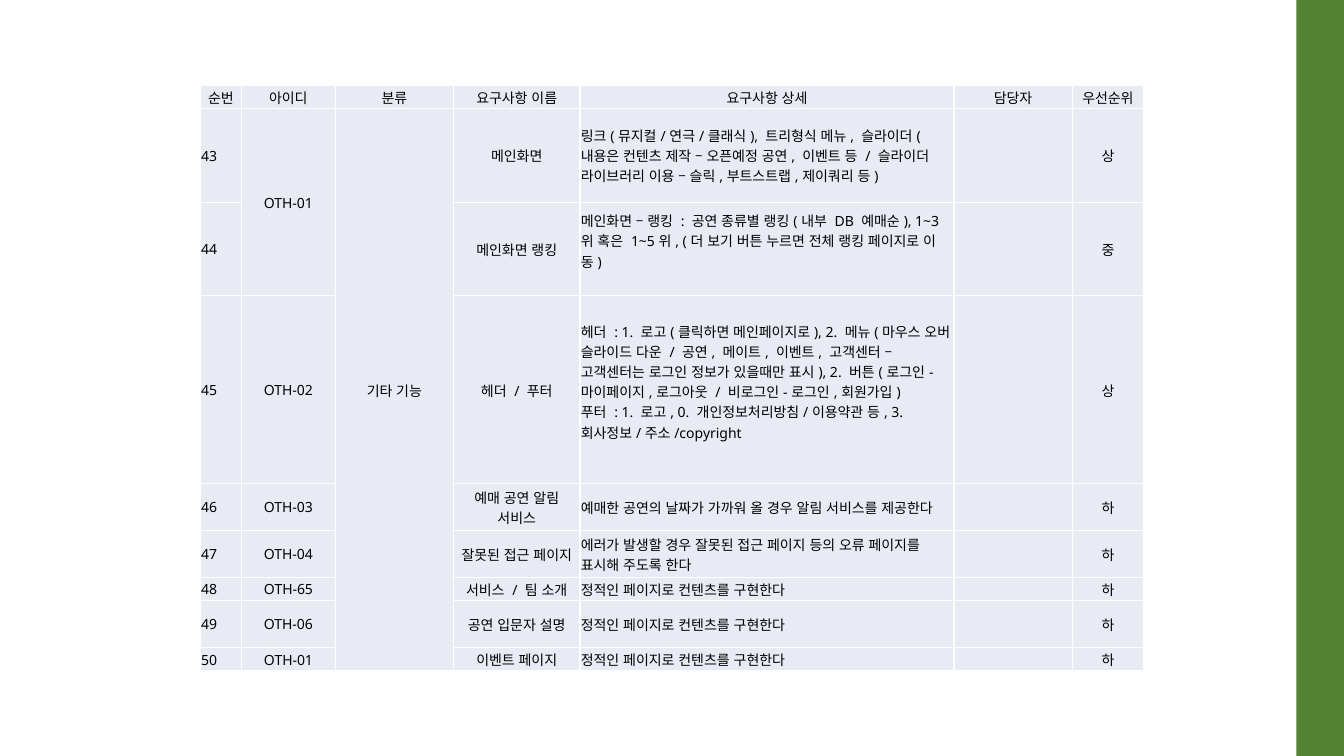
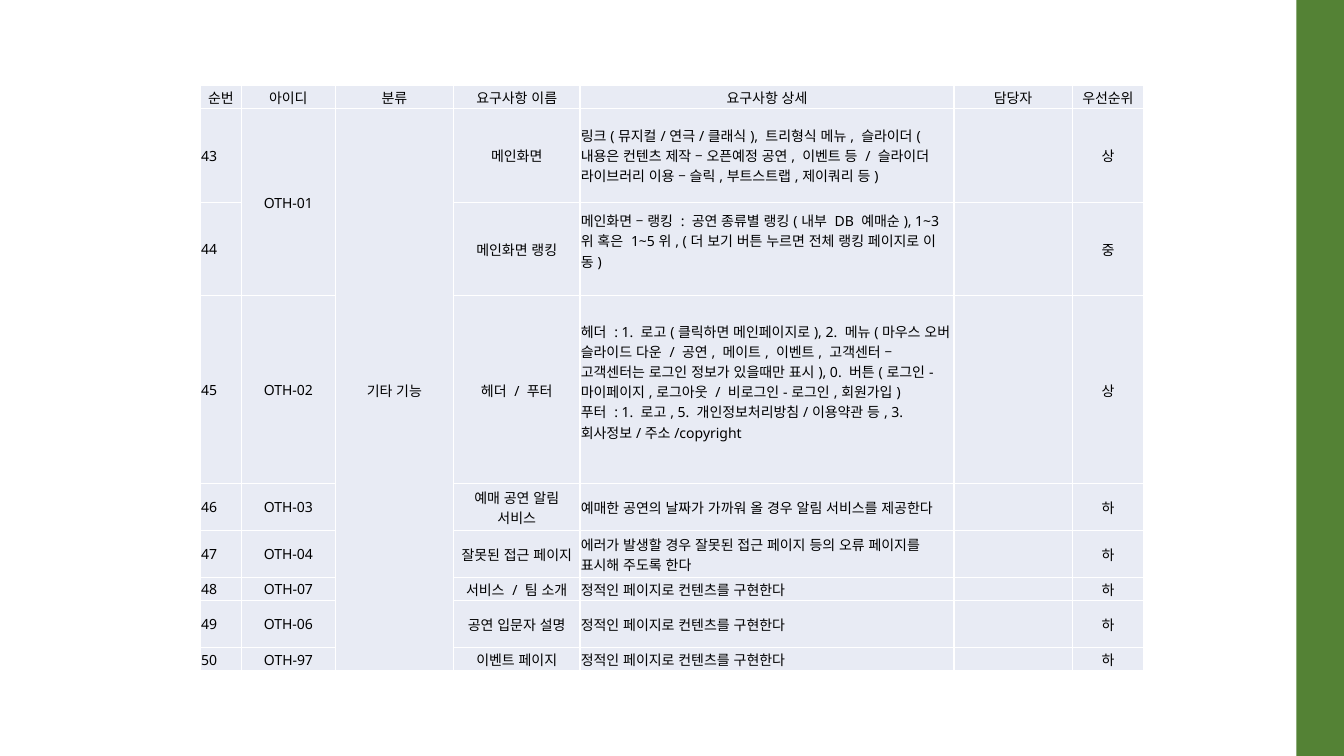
2: 2 -> 0 (836, 373)
0: 0 -> 5 (683, 413)
OTH-65: OTH-65 -> OTH-07 (288, 590)
50 OTH-01: OTH-01 -> OTH-97 (288, 660)
